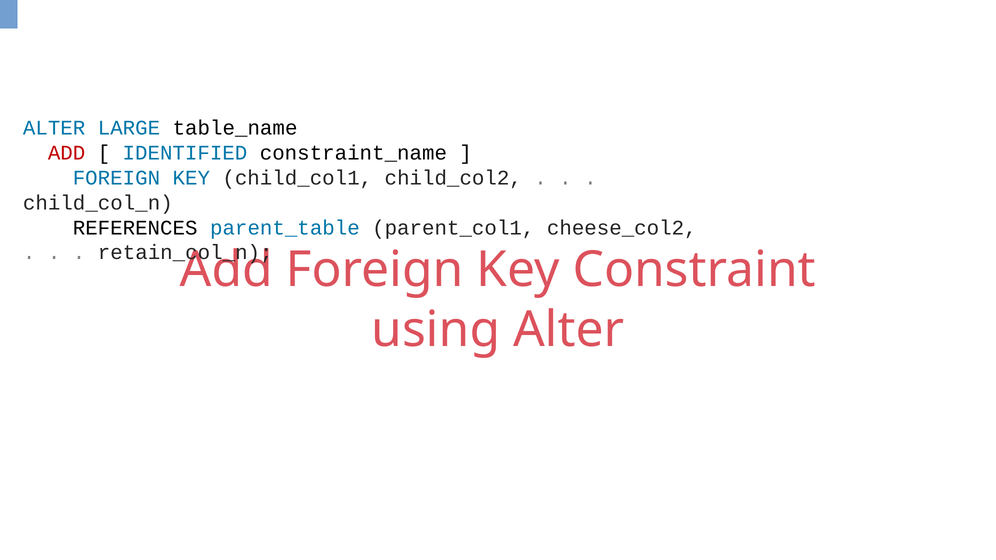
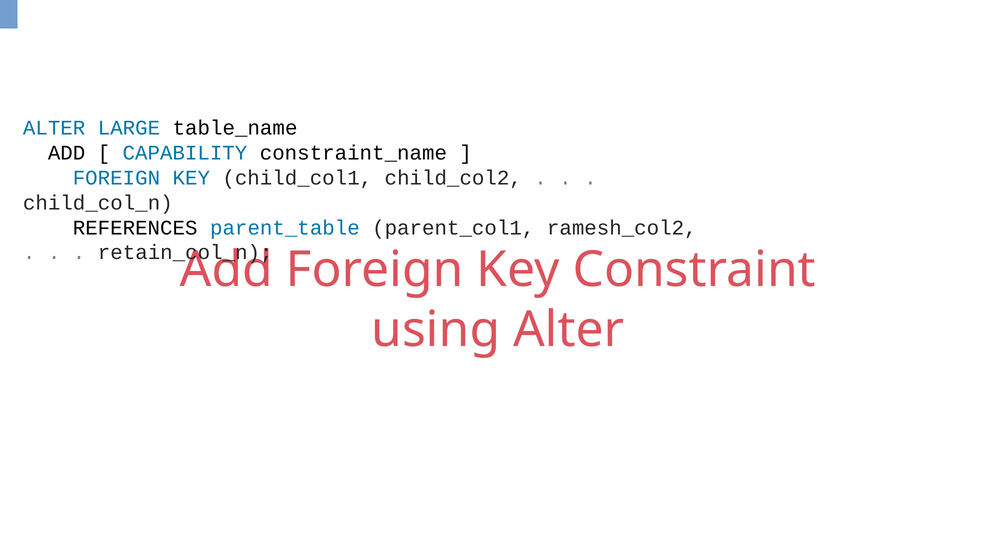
ADD colour: red -> black (67, 153)
IDENTIFIED: IDENTIFIED -> CAPABILITY (185, 153)
cheese_col2: cheese_col2 -> ramesh_col2 (622, 228)
